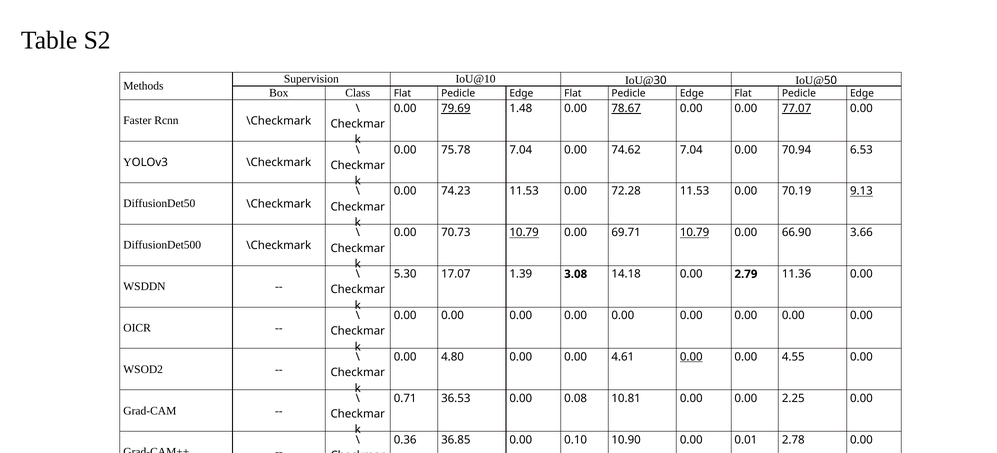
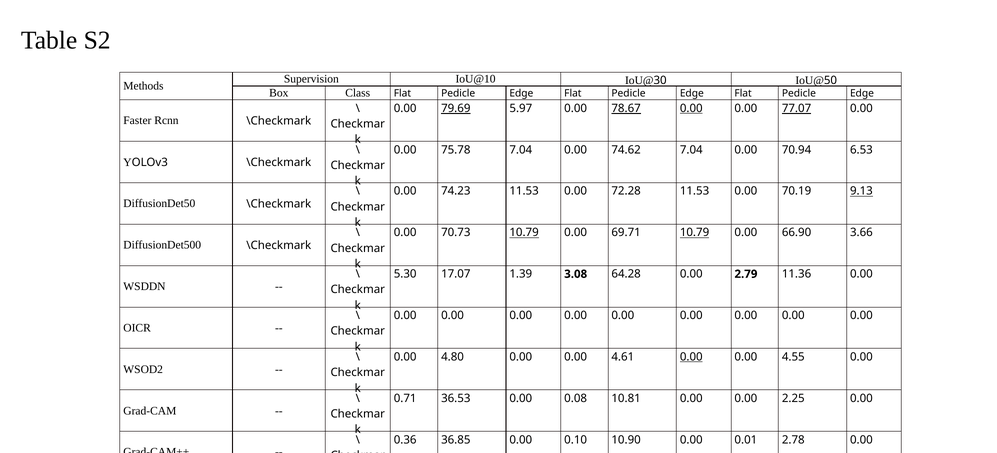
1.48: 1.48 -> 5.97 (521, 108)
0.00 underline: none -> present (691, 108)
14.18: 14.18 -> 64.28 (626, 274)
